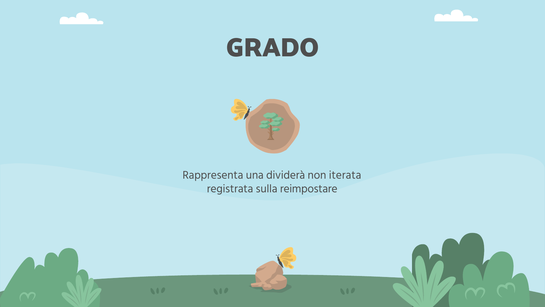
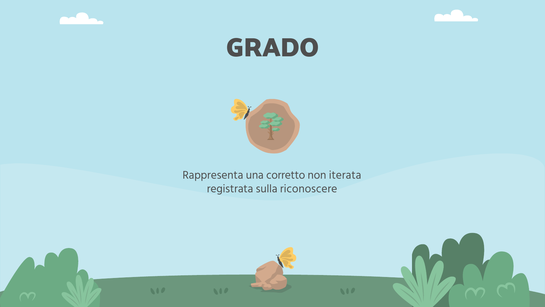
dividerà: dividerà -> corretto (286, 175)
reimpostare: reimpostare -> riconoscere (309, 188)
